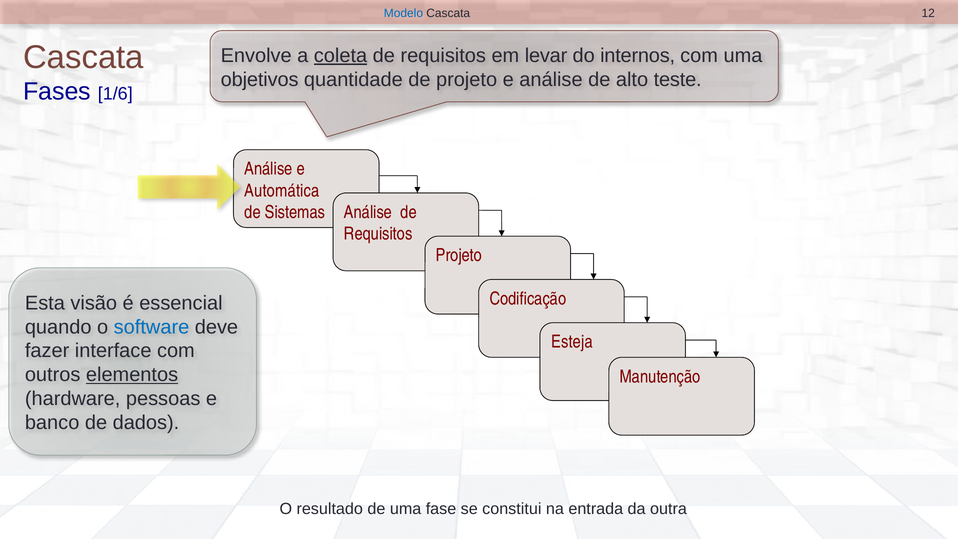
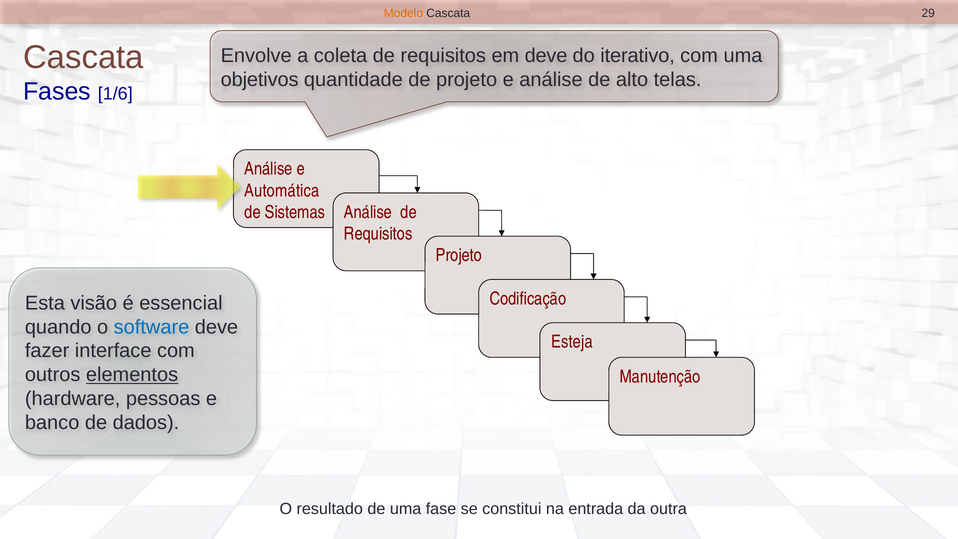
Modelo colour: blue -> orange (403, 14)
12: 12 -> 29 (928, 14)
coleta underline: present -> none (341, 56)
em levar: levar -> deve (546, 56)
internos: internos -> iterativo (638, 56)
teste: teste -> telas (678, 80)
